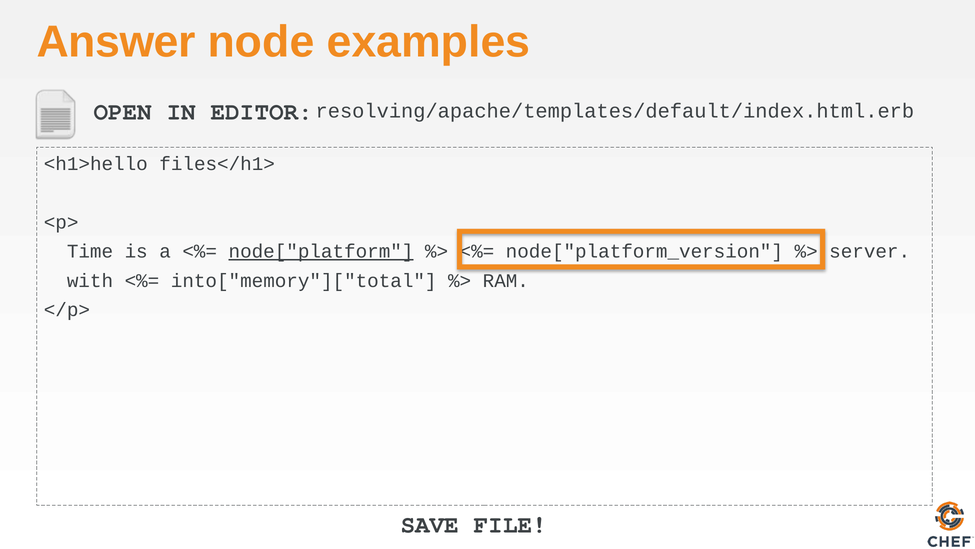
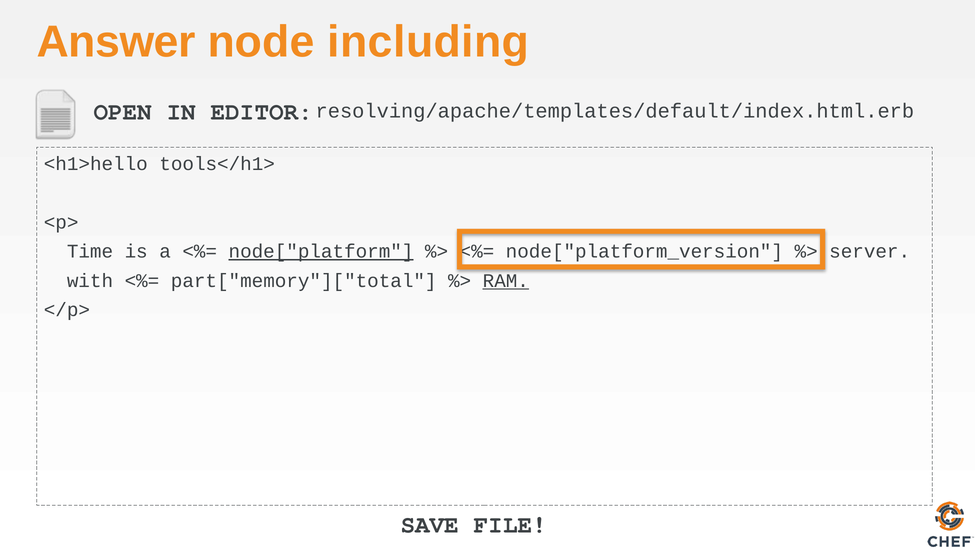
examples: examples -> including (428, 42)
files</h1>: files</h1> -> tools</h1> (217, 164)
into["memory"]["total: into["memory"]["total -> part["memory"]["total (304, 280)
RAM underline: none -> present (506, 280)
